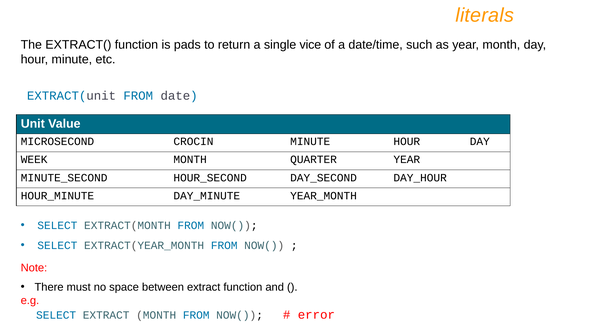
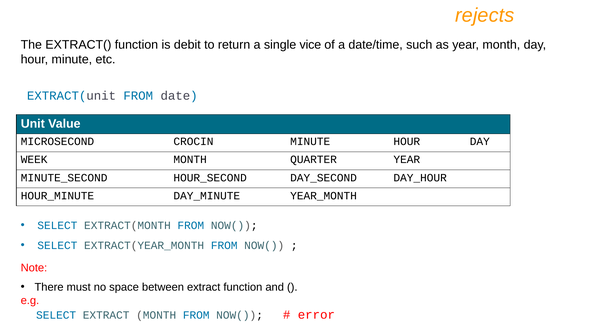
literals: literals -> rejects (485, 15)
pads: pads -> debit (187, 45)
